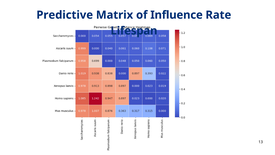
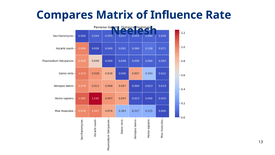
Predictive: Predictive -> Compares (65, 15)
Lifespan: Lifespan -> Neelesh (134, 31)
